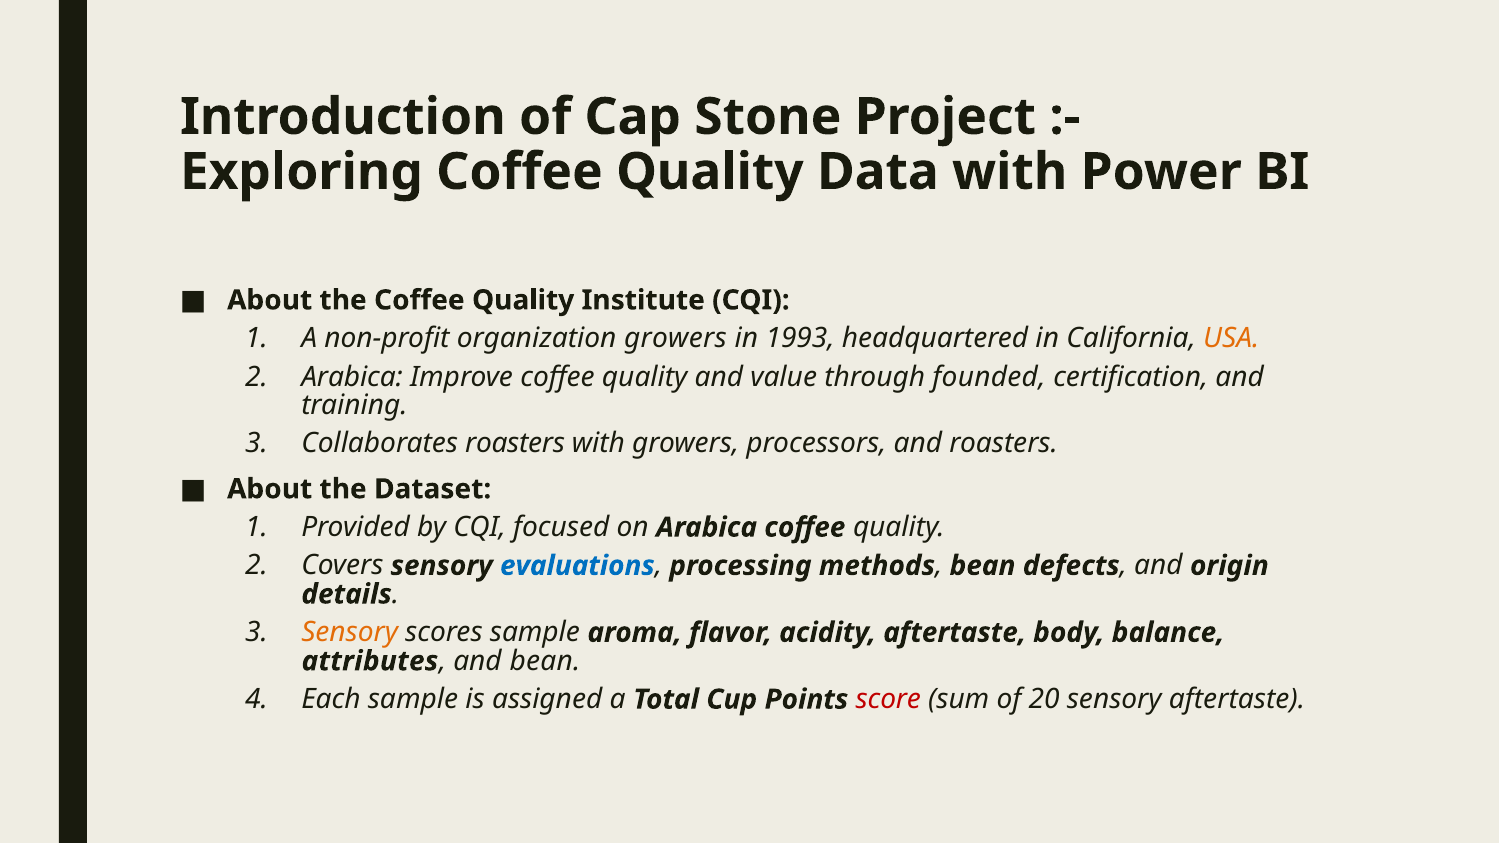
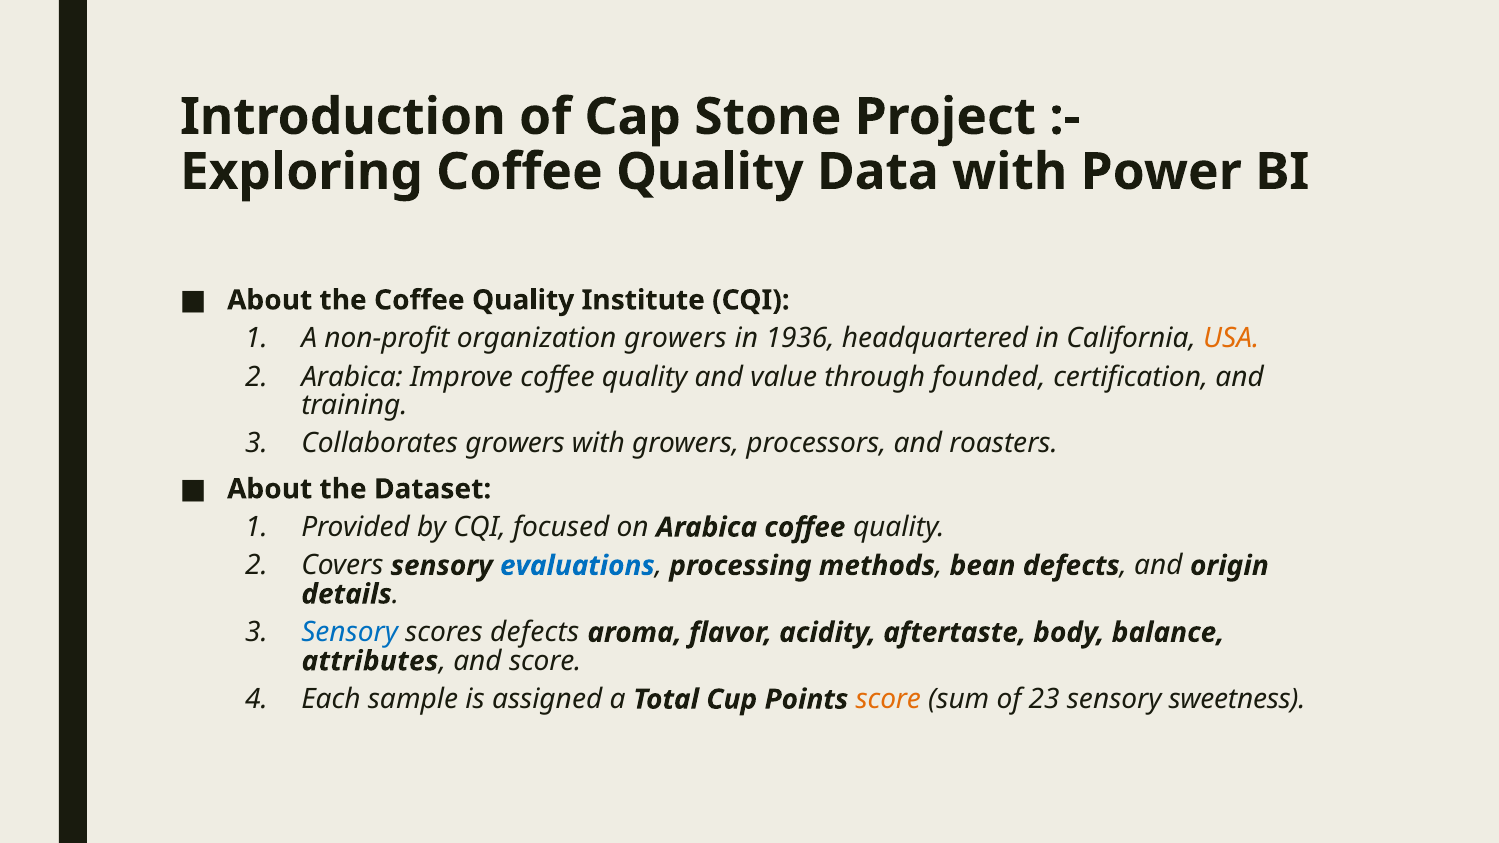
1993: 1993 -> 1936 (800, 339)
Collaborates roasters: roasters -> growers (515, 444)
Sensory colour: orange -> blue (350, 633)
scores sample: sample -> defects (535, 633)
and bean: bean -> score (545, 661)
score colour: red -> orange (888, 700)
20: 20 -> 23 (1044, 700)
sensory aftertaste: aftertaste -> sweetness (1237, 700)
